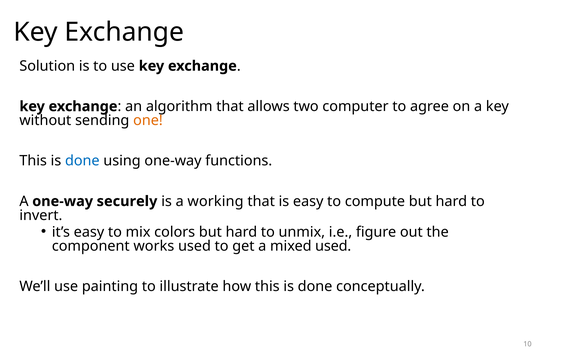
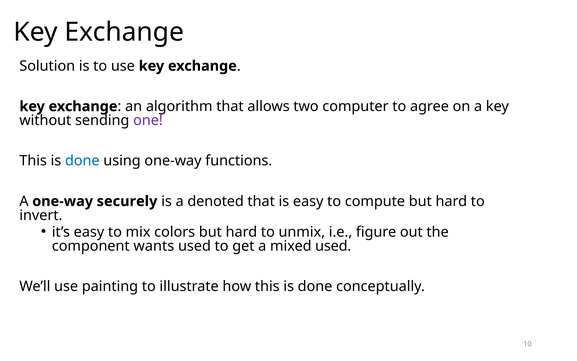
one colour: orange -> purple (148, 120)
working: working -> denoted (216, 201)
works: works -> wants (154, 246)
